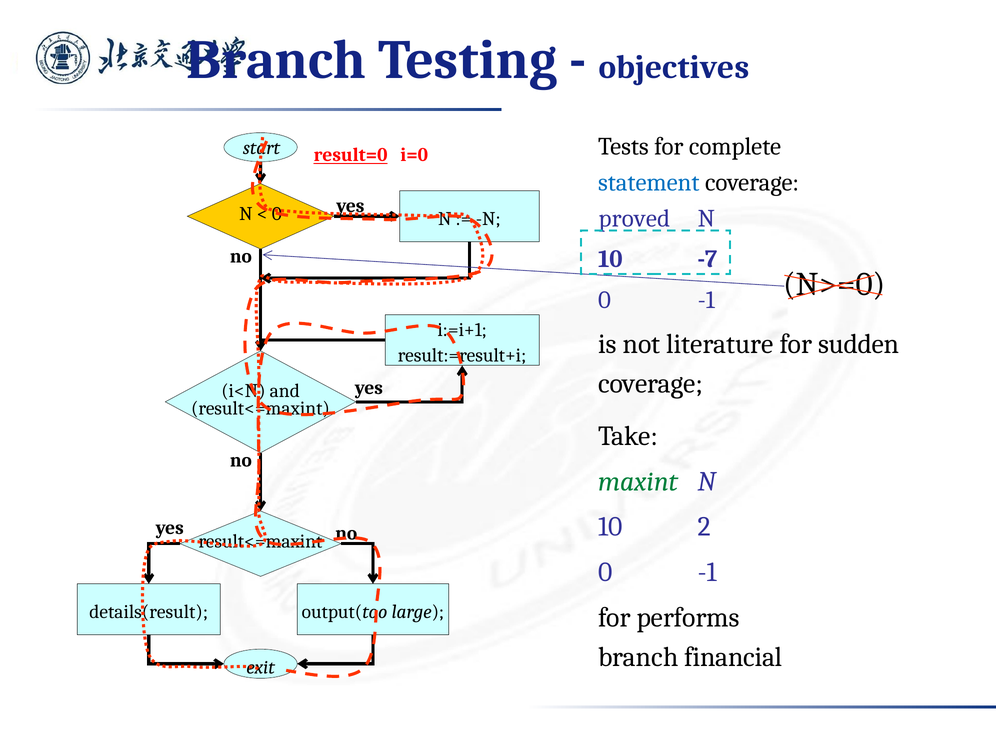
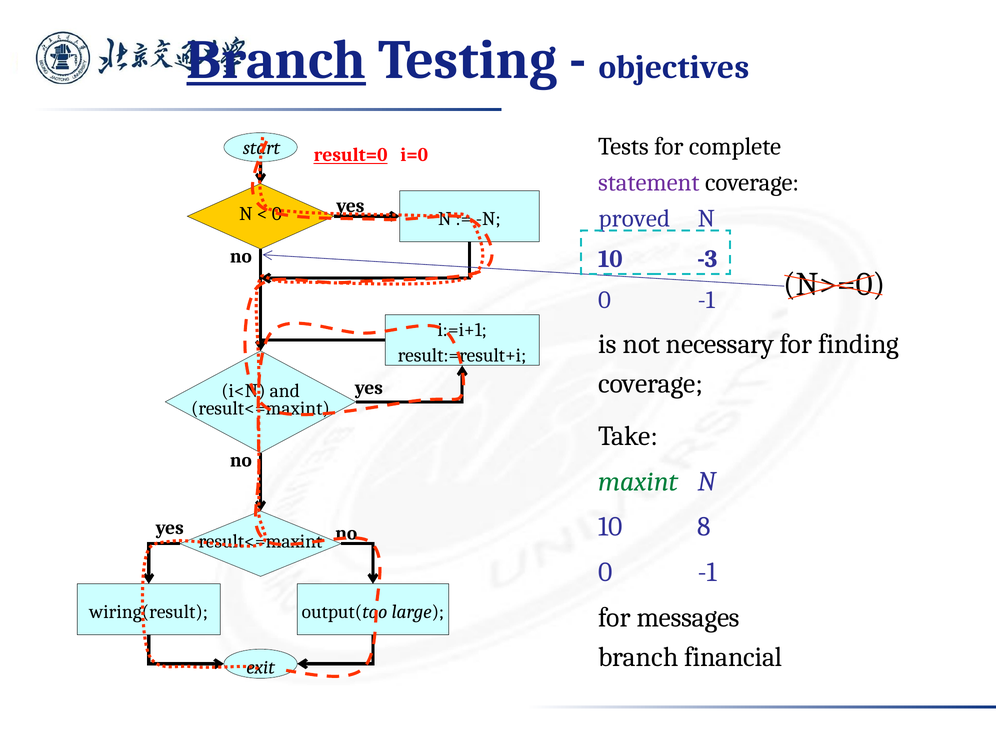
Branch underline: none -> present (276, 60)
statement colour: blue -> purple (649, 183)
-7: -7 -> -3 (707, 259)
literature: literature -> necessary (720, 344)
sudden: sudden -> finding (859, 344)
2: 2 -> 8 (704, 527)
details(result: details(result -> wiring(result (149, 612)
performs: performs -> messages (688, 618)
